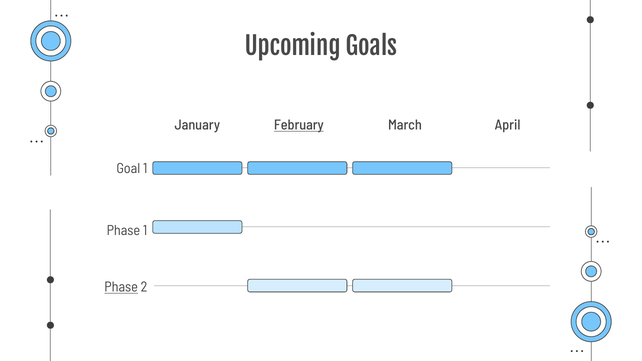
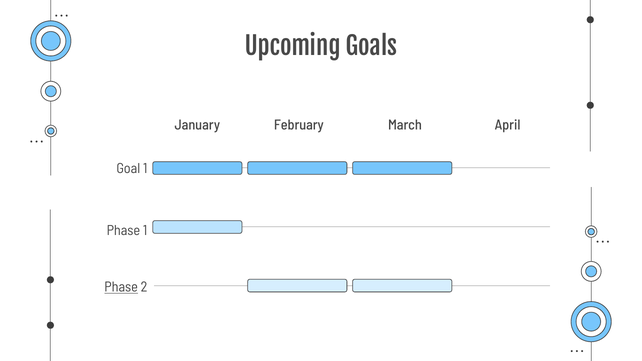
February underline: present -> none (299, 125)
